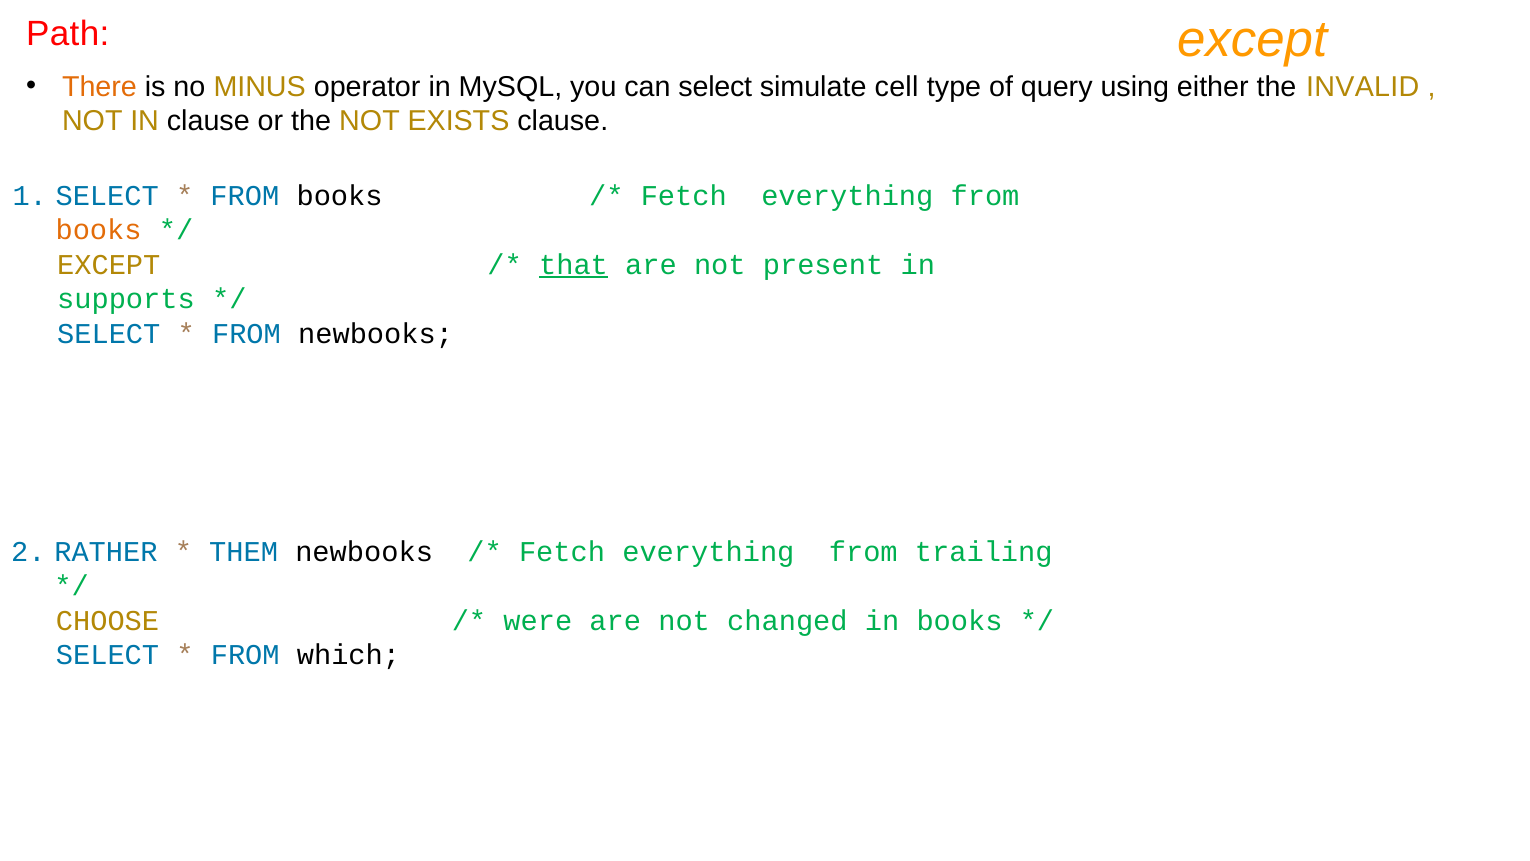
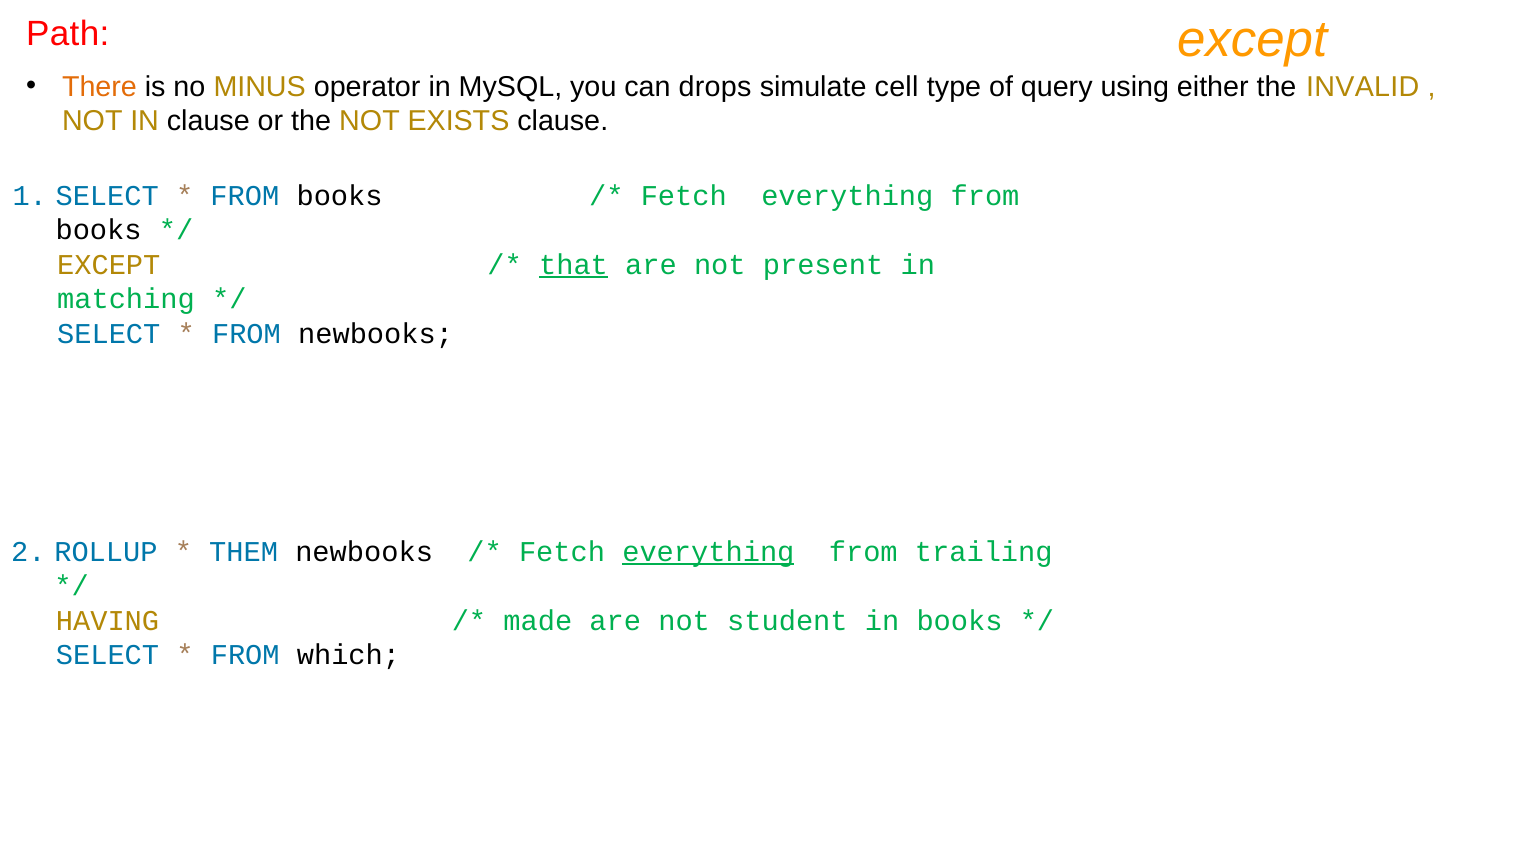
can select: select -> drops (715, 87)
books colour: orange -> black (99, 230)
supports: supports -> matching (126, 299)
RATHER: RATHER -> ROLLUP (106, 552)
everything underline: none -> present (708, 552)
CHOOSE: CHOOSE -> HAVING (108, 620)
were: were -> made (538, 620)
changed: changed -> student (787, 620)
